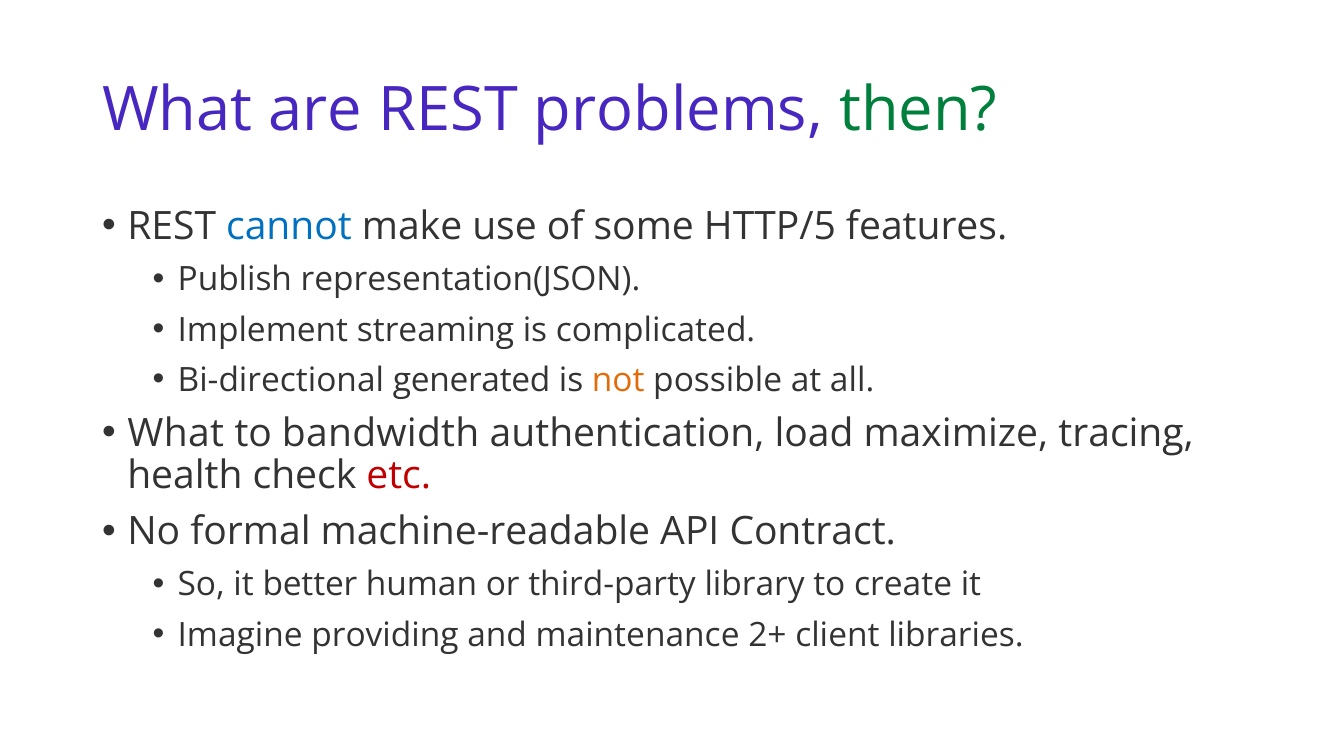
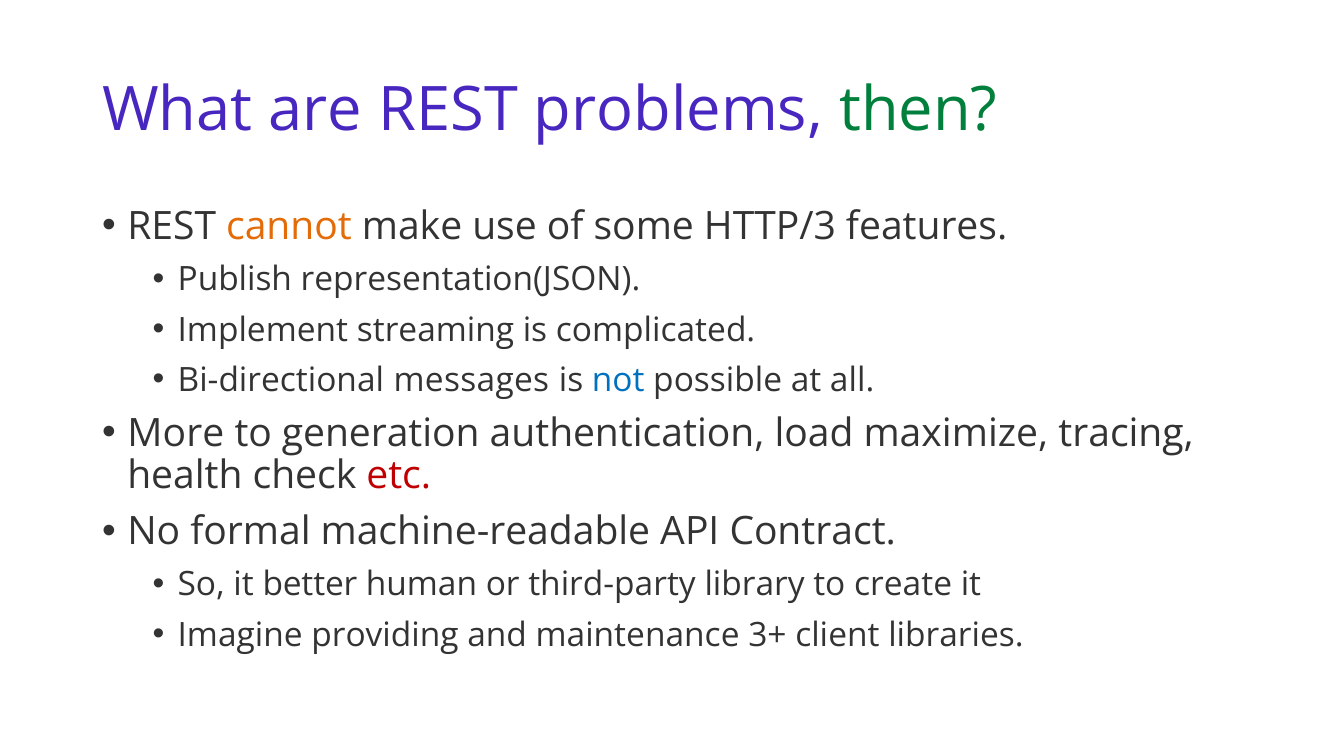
cannot colour: blue -> orange (289, 227)
HTTP/5: HTTP/5 -> HTTP/3 (770, 227)
generated: generated -> messages (471, 380)
not colour: orange -> blue (618, 380)
What: What -> More (176, 433)
bandwidth: bandwidth -> generation (381, 433)
2+: 2+ -> 3+ (767, 635)
